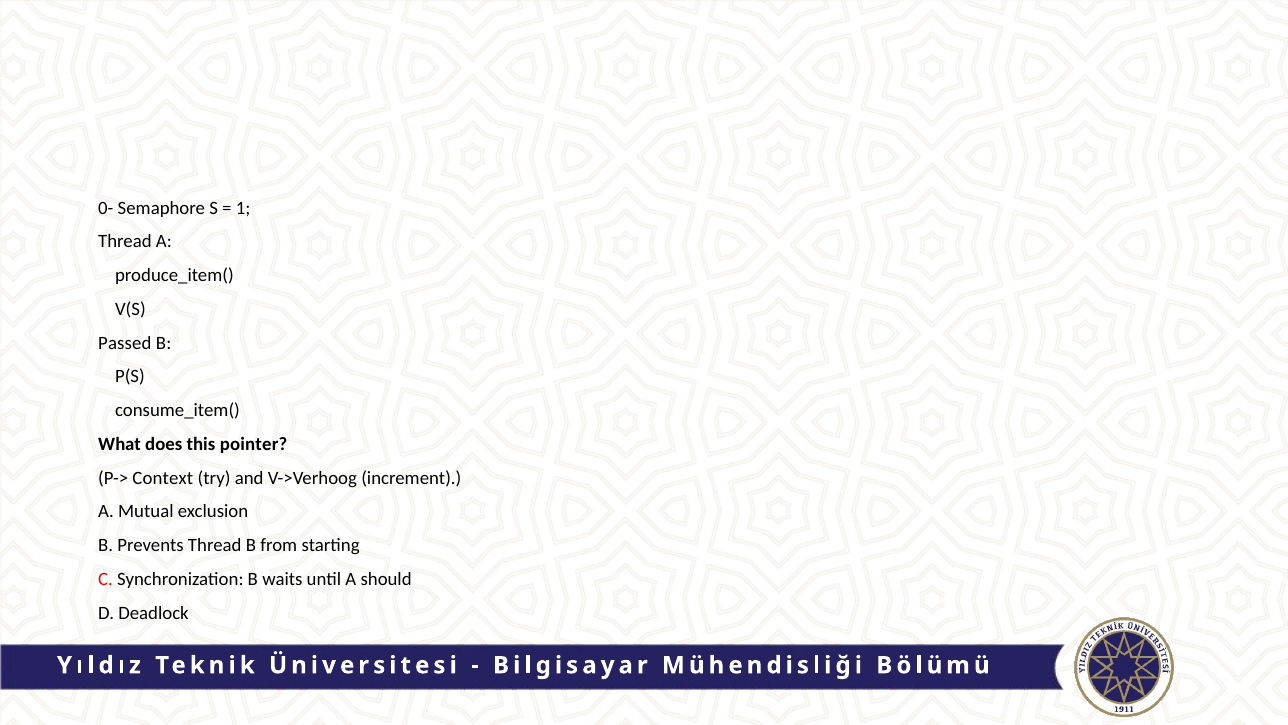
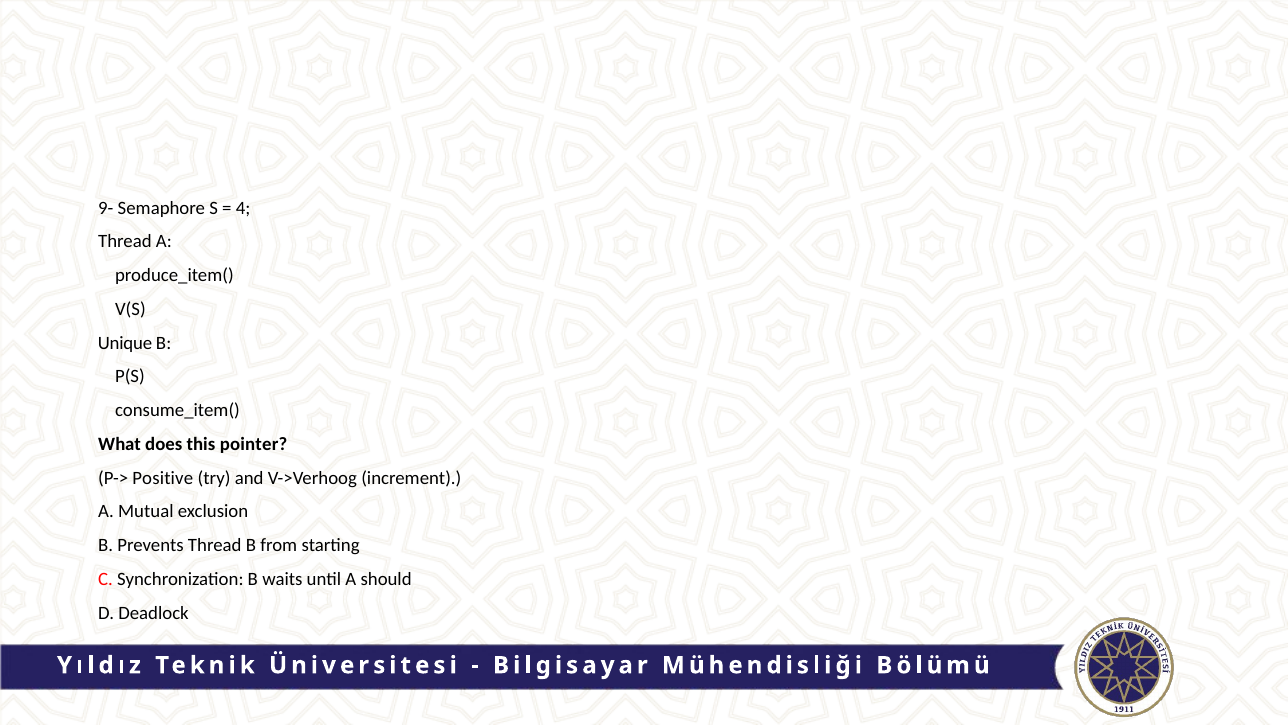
0-: 0- -> 9- (106, 208)
1: 1 -> 4 (243, 208)
Passed: Passed -> Unique (125, 343)
Context: Context -> Positive (163, 478)
